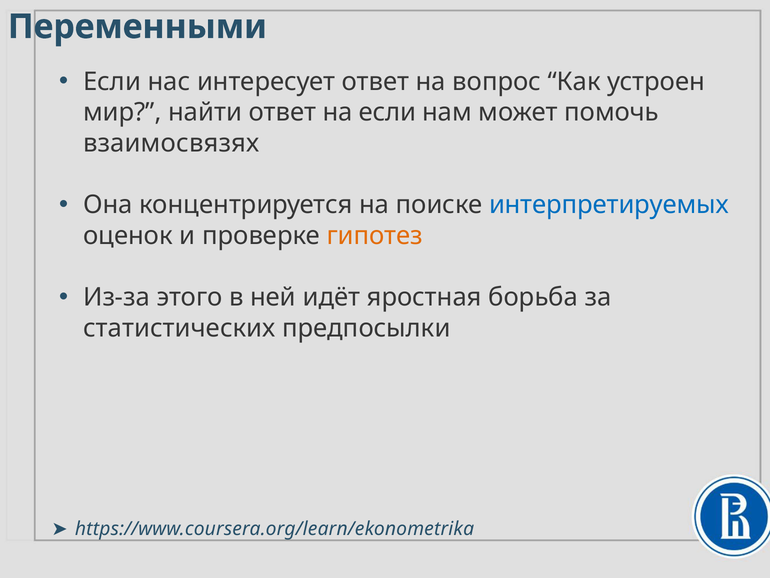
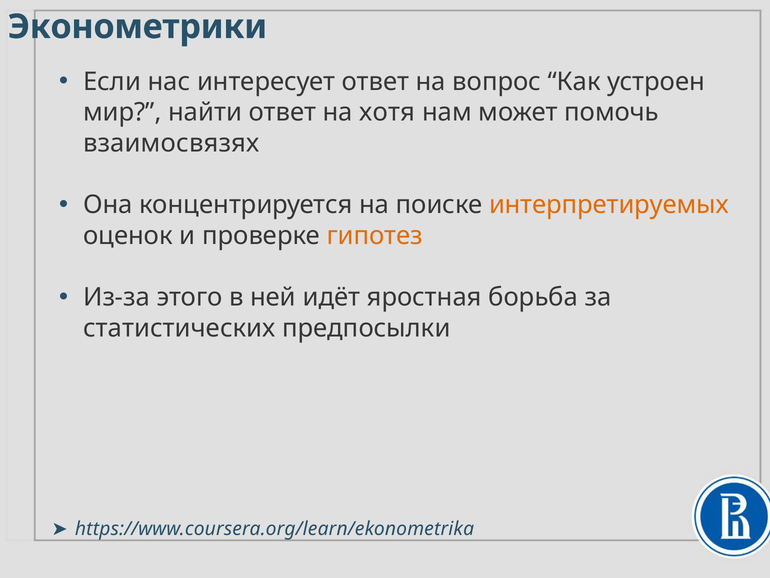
Переменными: Переменными -> Эконометрики (137, 27)
на если: если -> хотя (387, 112)
интерпретируемых colour: blue -> orange (609, 205)
